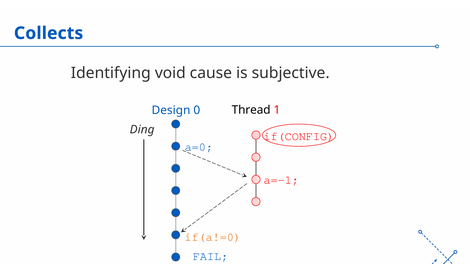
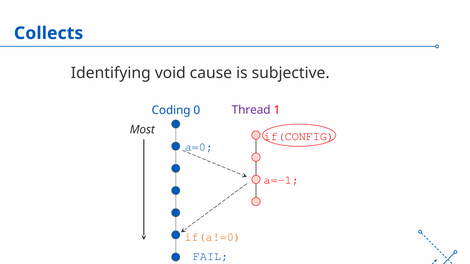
Thread colour: black -> purple (251, 110)
Design: Design -> Coding (171, 111)
Ding: Ding -> Most (142, 130)
